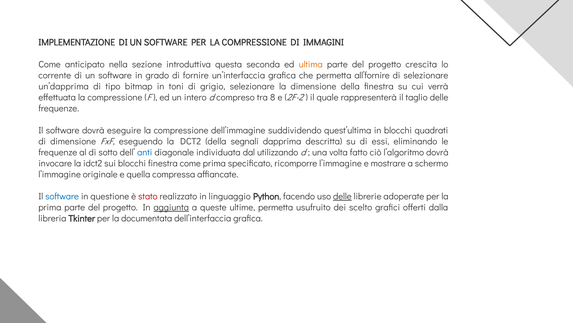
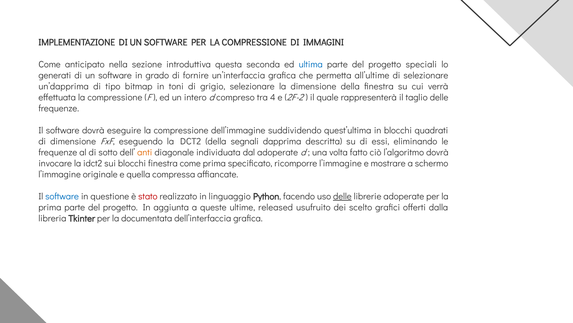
ultima colour: orange -> blue (311, 64)
crescita: crescita -> speciali (421, 64)
corrente: corrente -> generati (55, 75)
all’fornire: all’fornire -> all’ultime (372, 75)
8: 8 -> 4 (273, 97)
anti colour: blue -> orange (145, 152)
dal utilizzando: utilizzando -> adoperate (278, 152)
aggiunta underline: present -> none (171, 207)
ultime permetta: permetta -> released (276, 207)
